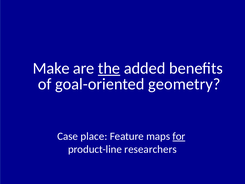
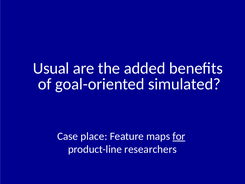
Make: Make -> Usual (51, 68)
the underline: present -> none (109, 68)
geometry: geometry -> simulated (184, 84)
